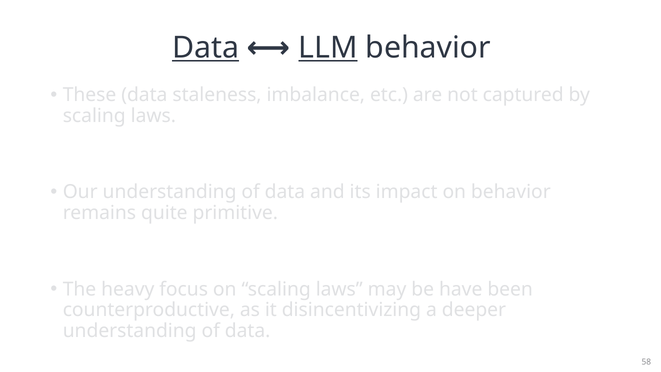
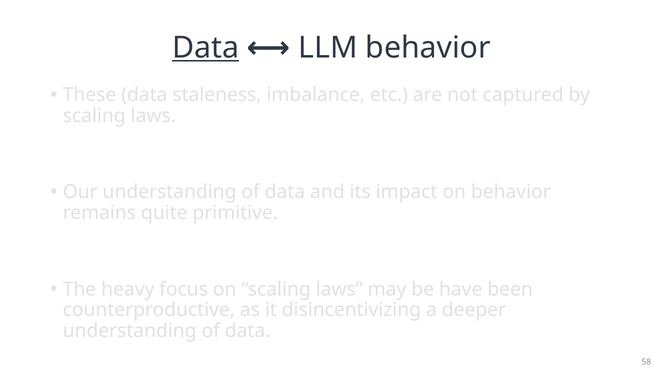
LLM underline: present -> none (328, 48)
